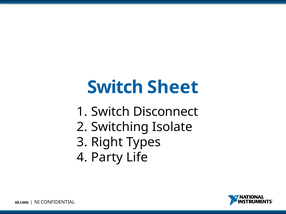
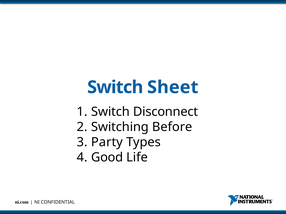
Isolate: Isolate -> Before (172, 127)
Right: Right -> Party (107, 142)
Party: Party -> Good (107, 158)
